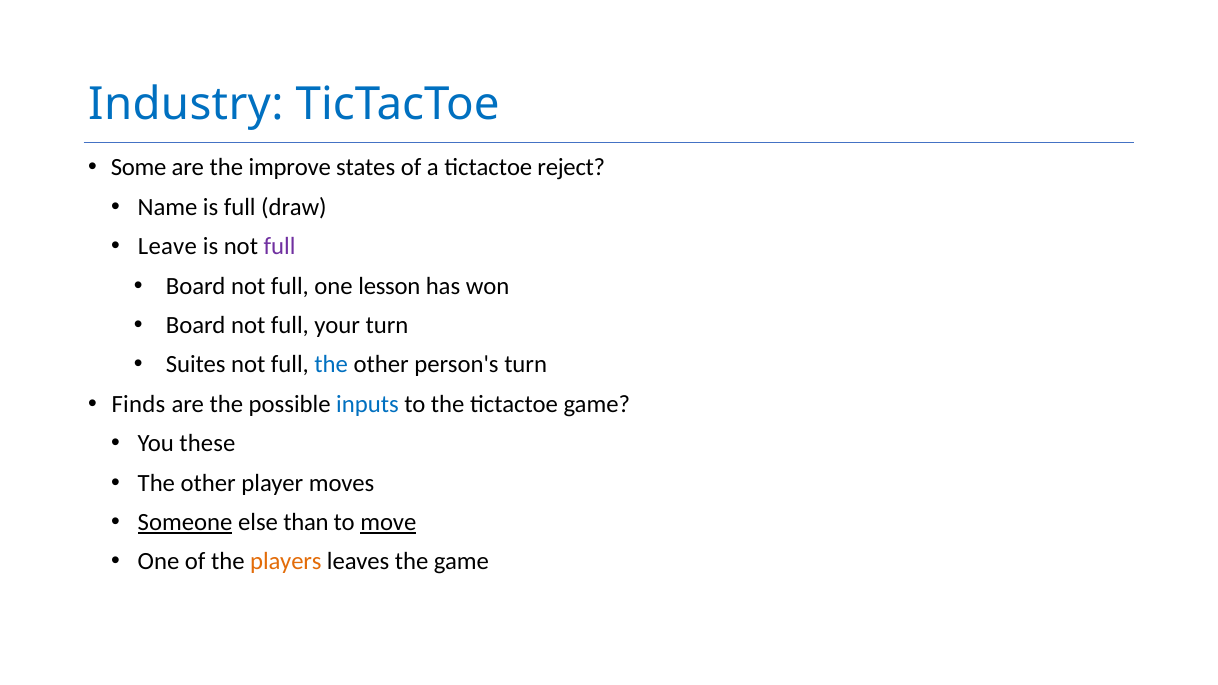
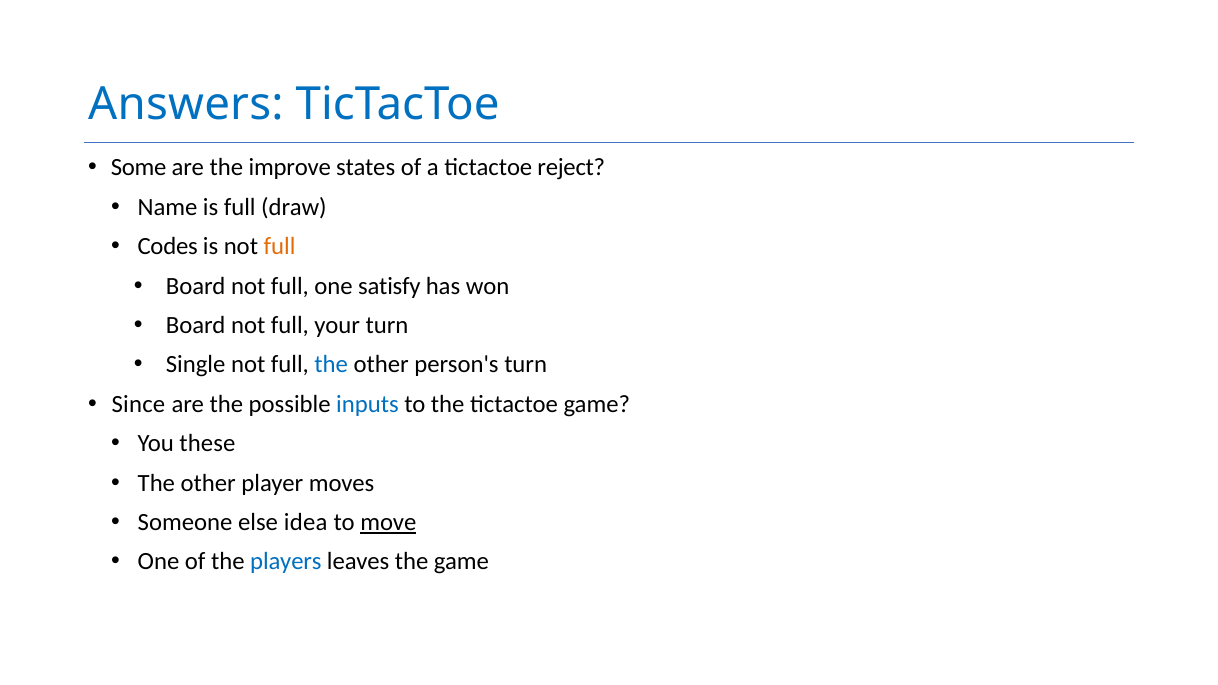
Industry: Industry -> Answers (186, 105)
Leave: Leave -> Codes (168, 246)
full colour: purple -> orange (280, 246)
lesson: lesson -> satisfy (389, 286)
Suites: Suites -> Single (196, 365)
Finds: Finds -> Since (138, 404)
Someone underline: present -> none (185, 522)
than: than -> idea (306, 522)
players colour: orange -> blue (286, 562)
